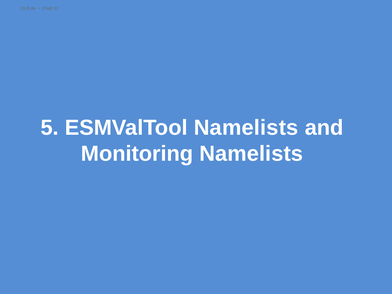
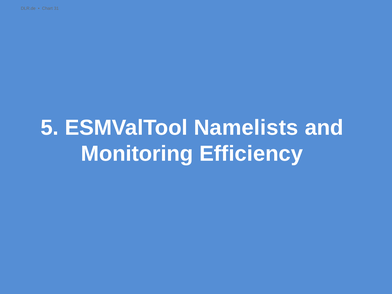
Monitoring Namelists: Namelists -> Efficiency (251, 154)
